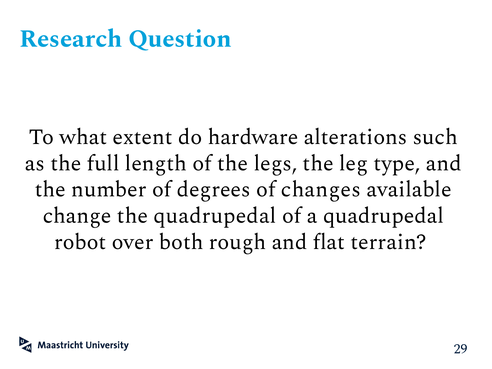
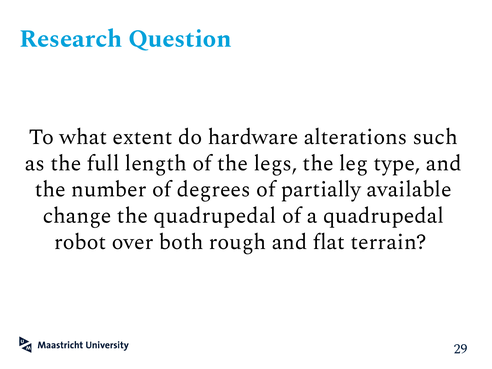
changes: changes -> partially (321, 189)
